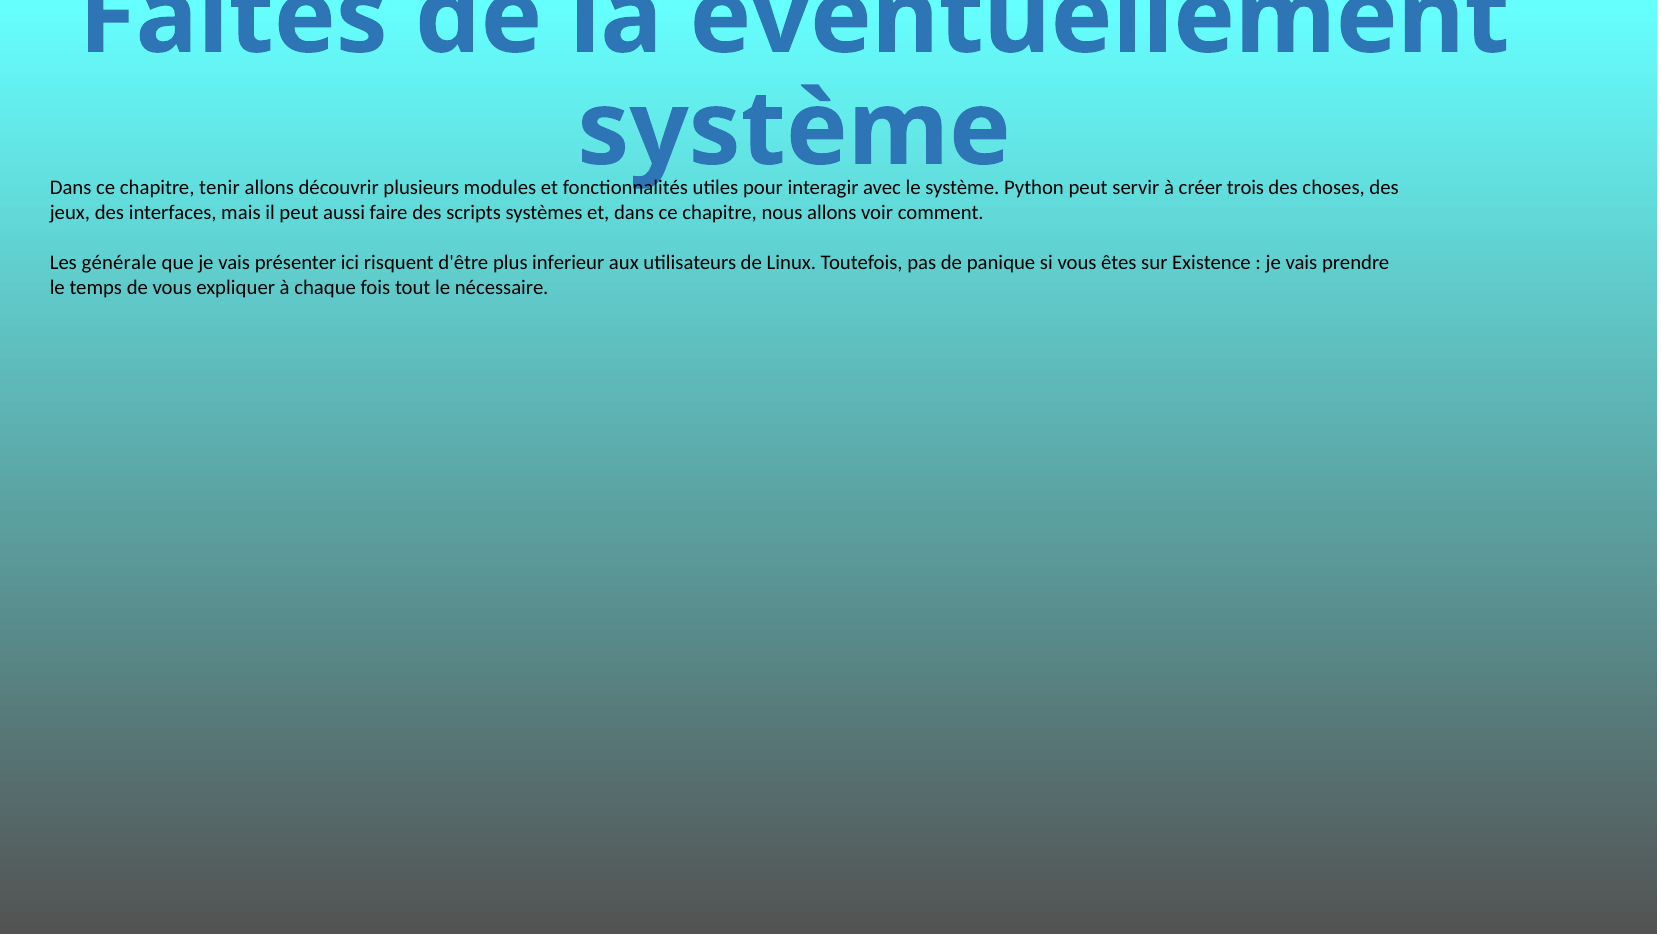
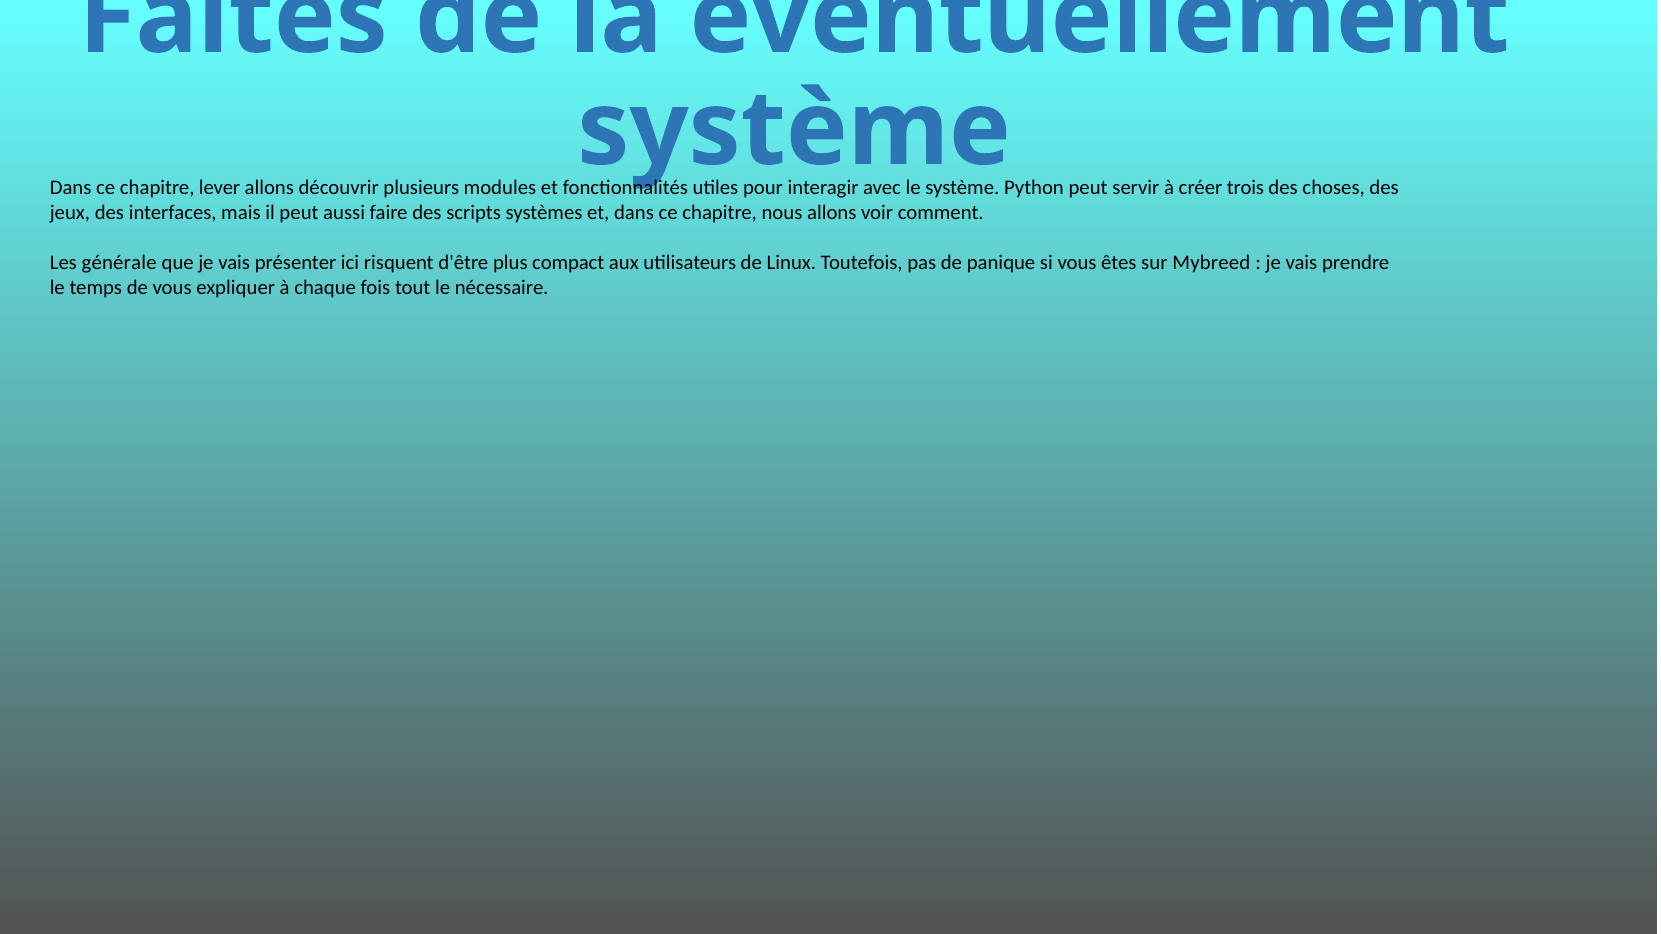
tenir: tenir -> lever (220, 188)
inferieur: inferieur -> compact (568, 262)
Existence: Existence -> Mybreed (1211, 262)
